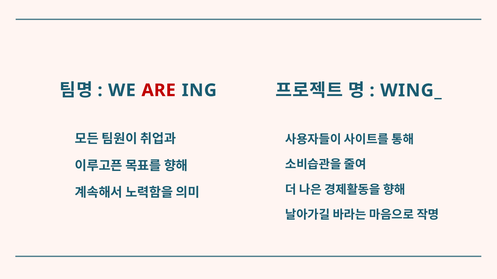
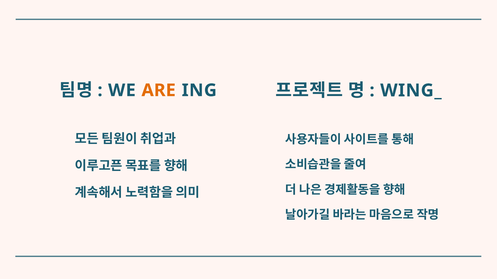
ARE colour: red -> orange (159, 90)
